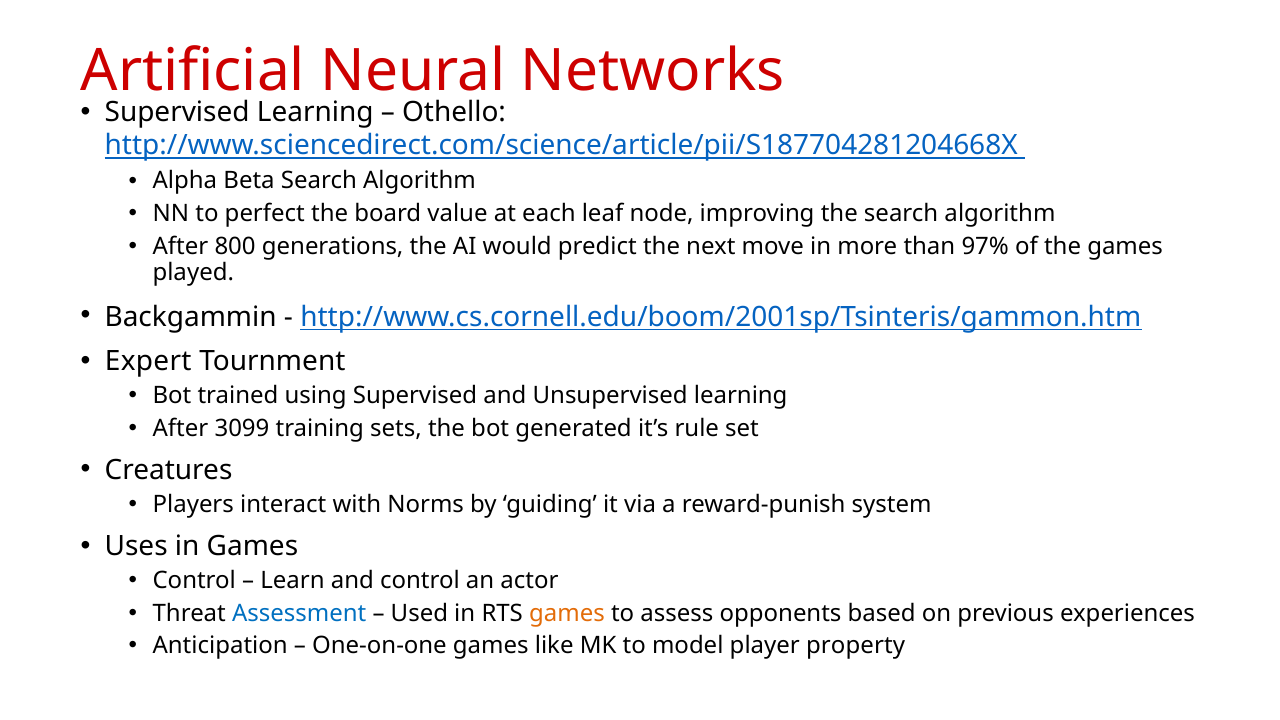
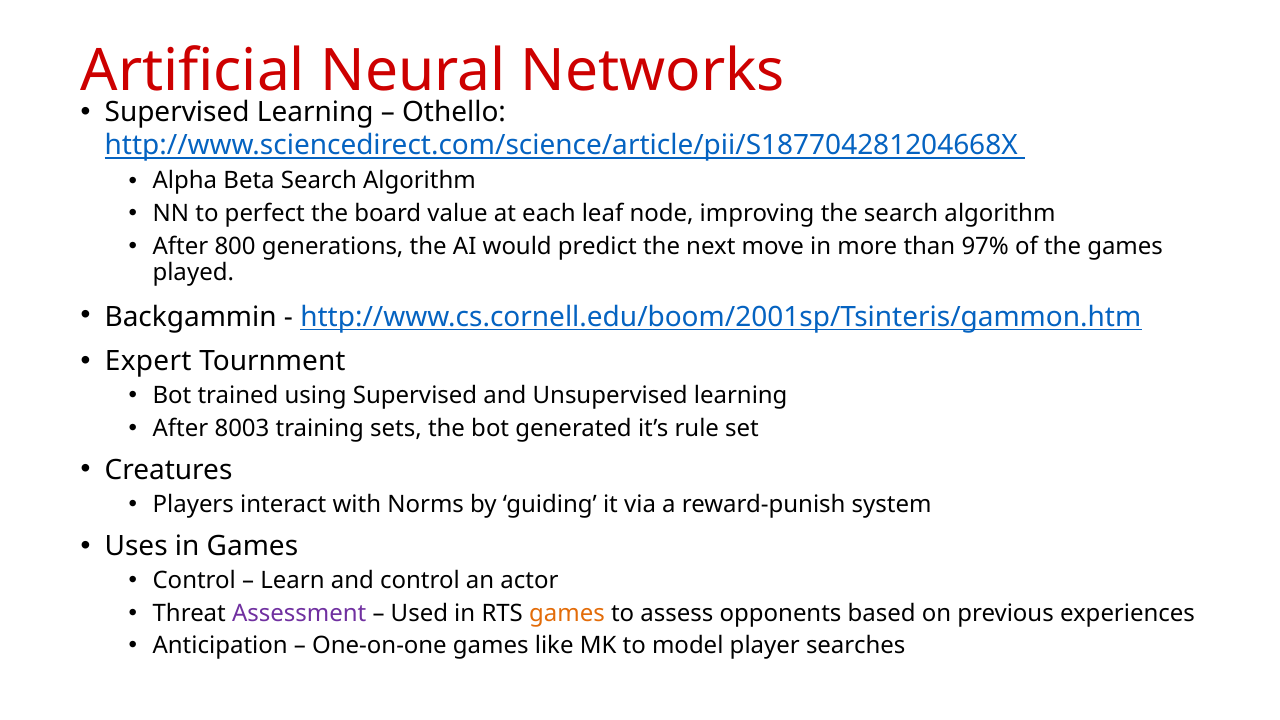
3099: 3099 -> 8003 (242, 428)
Assessment colour: blue -> purple (299, 613)
property: property -> searches (856, 646)
